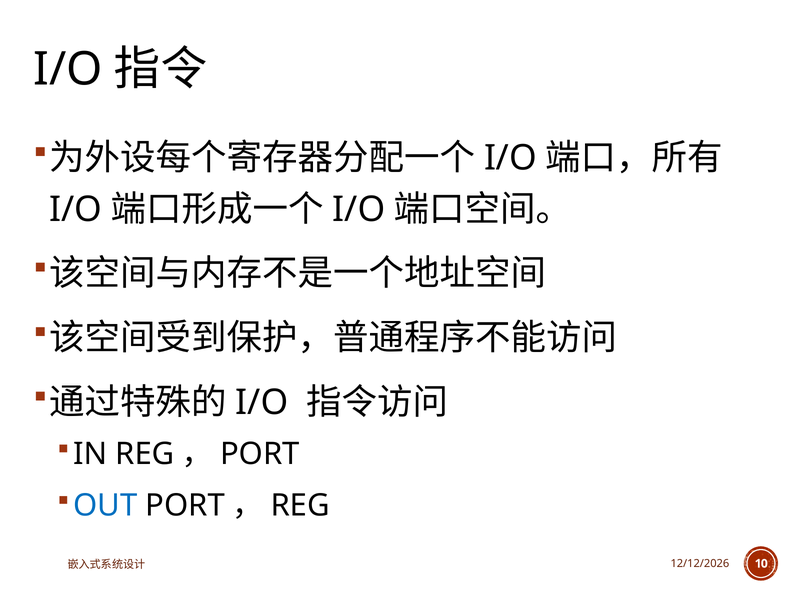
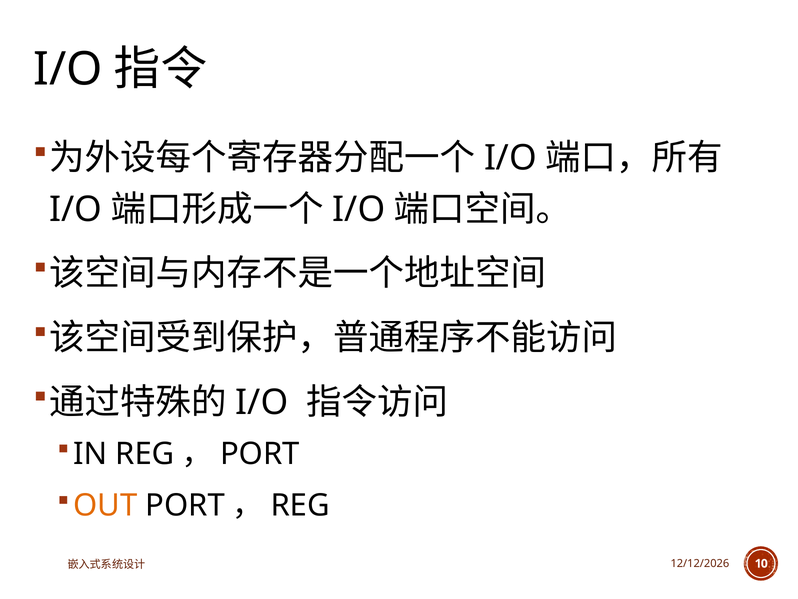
OUT colour: blue -> orange (105, 505)
